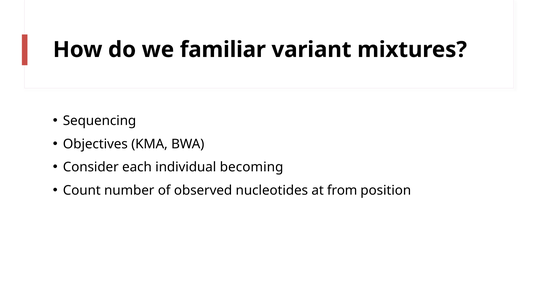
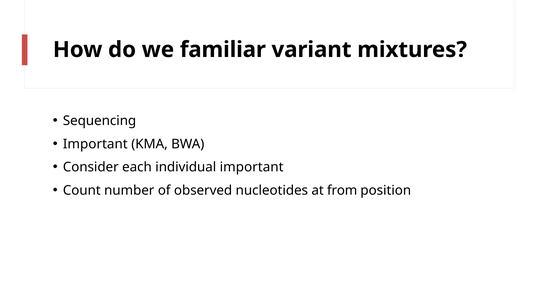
Objectives: Objectives -> Important (95, 144)
individual becoming: becoming -> important (252, 167)
